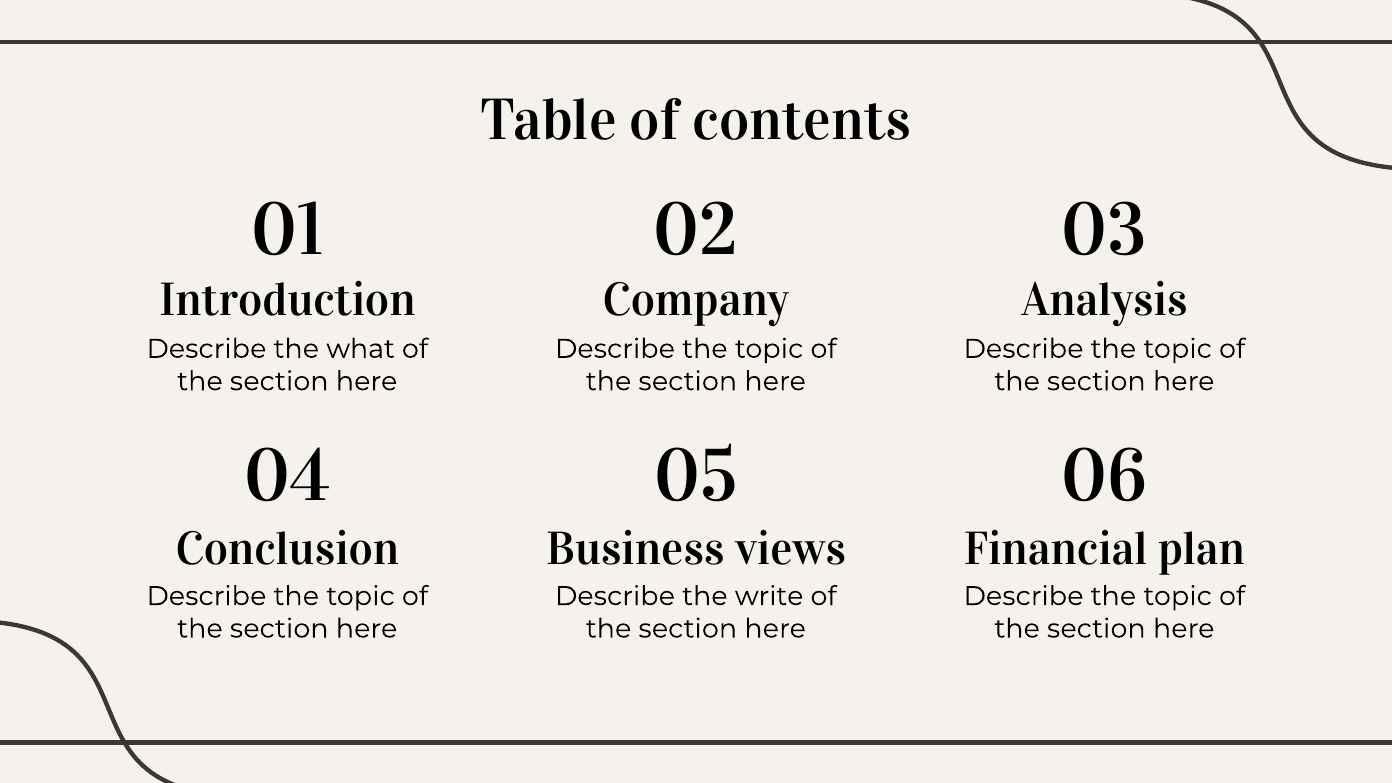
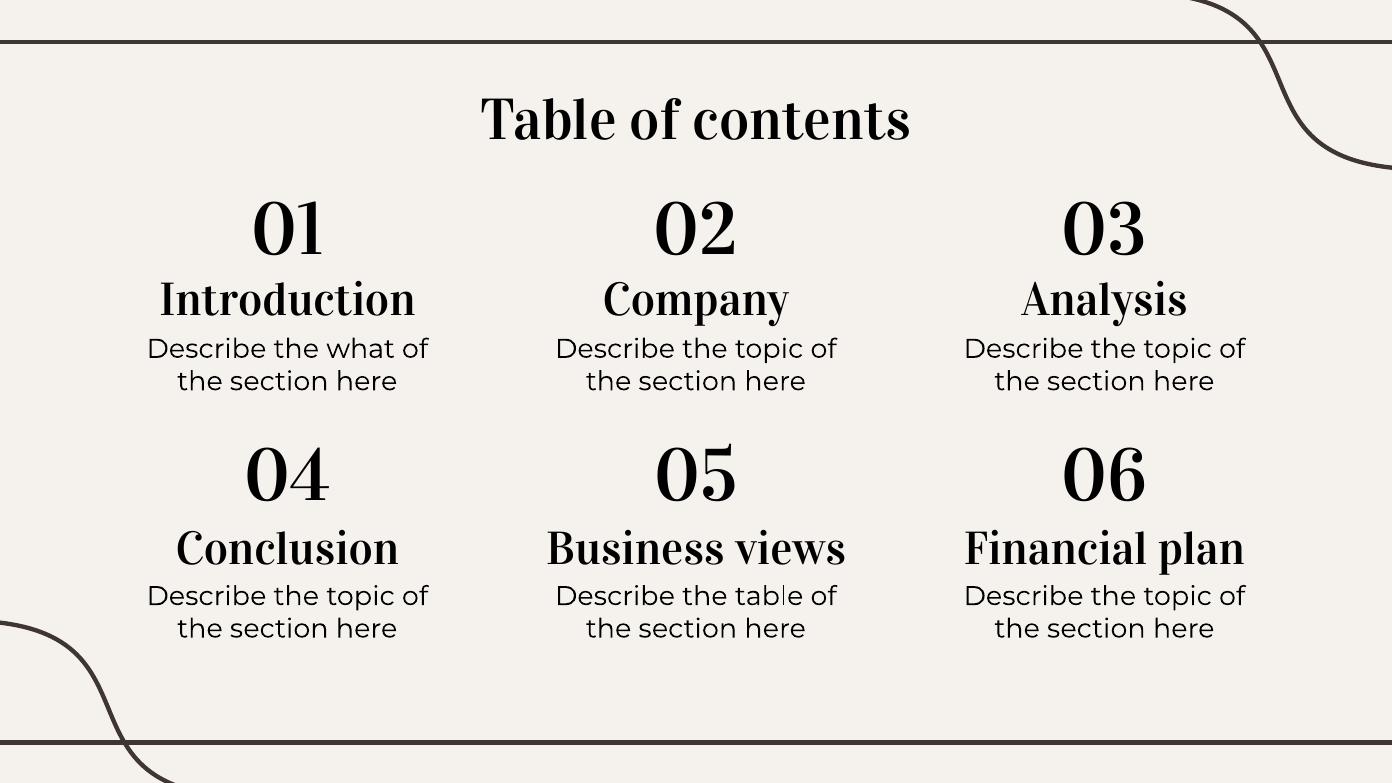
the write: write -> table (769, 596)
